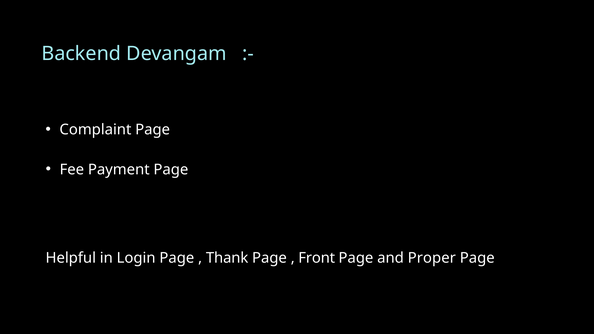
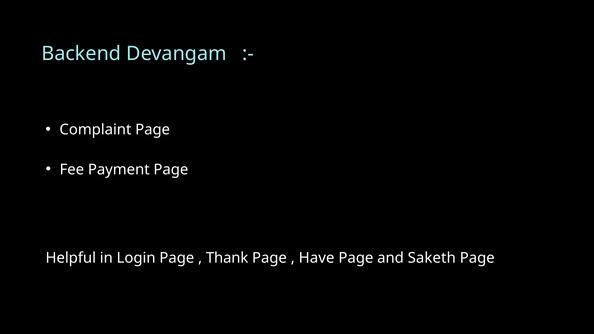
Front: Front -> Have (317, 258)
Proper: Proper -> Saketh (432, 258)
